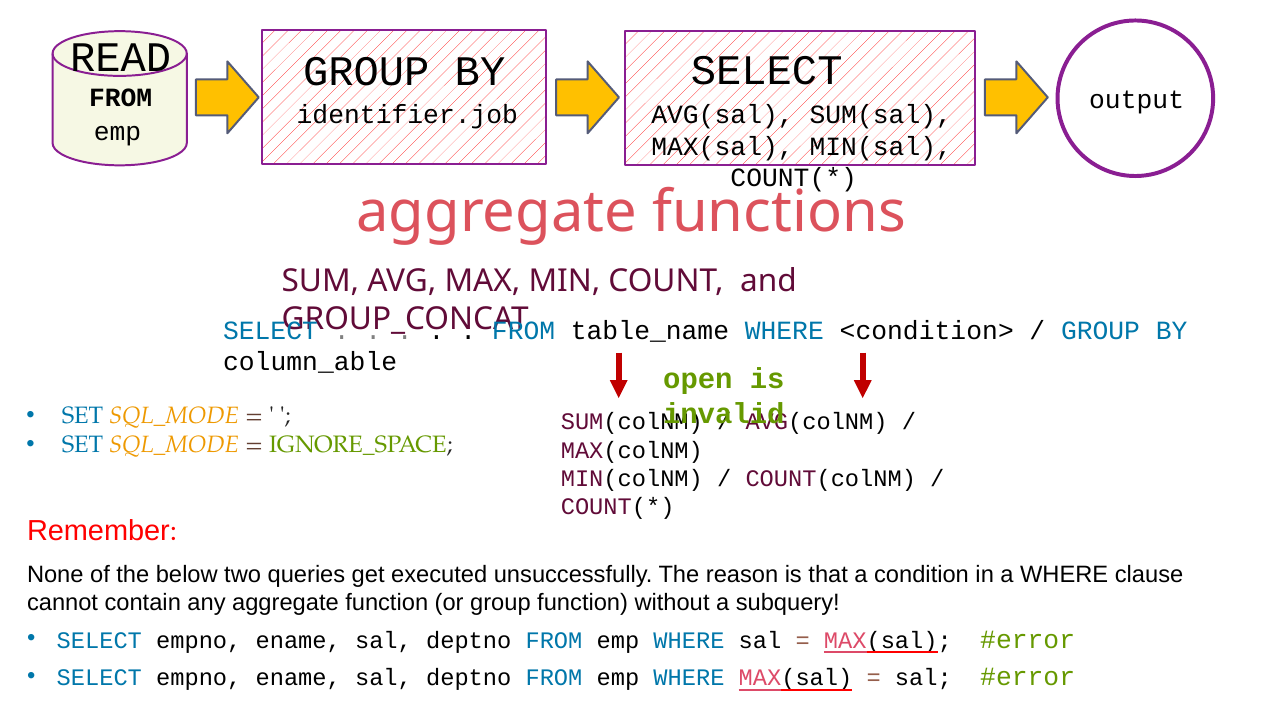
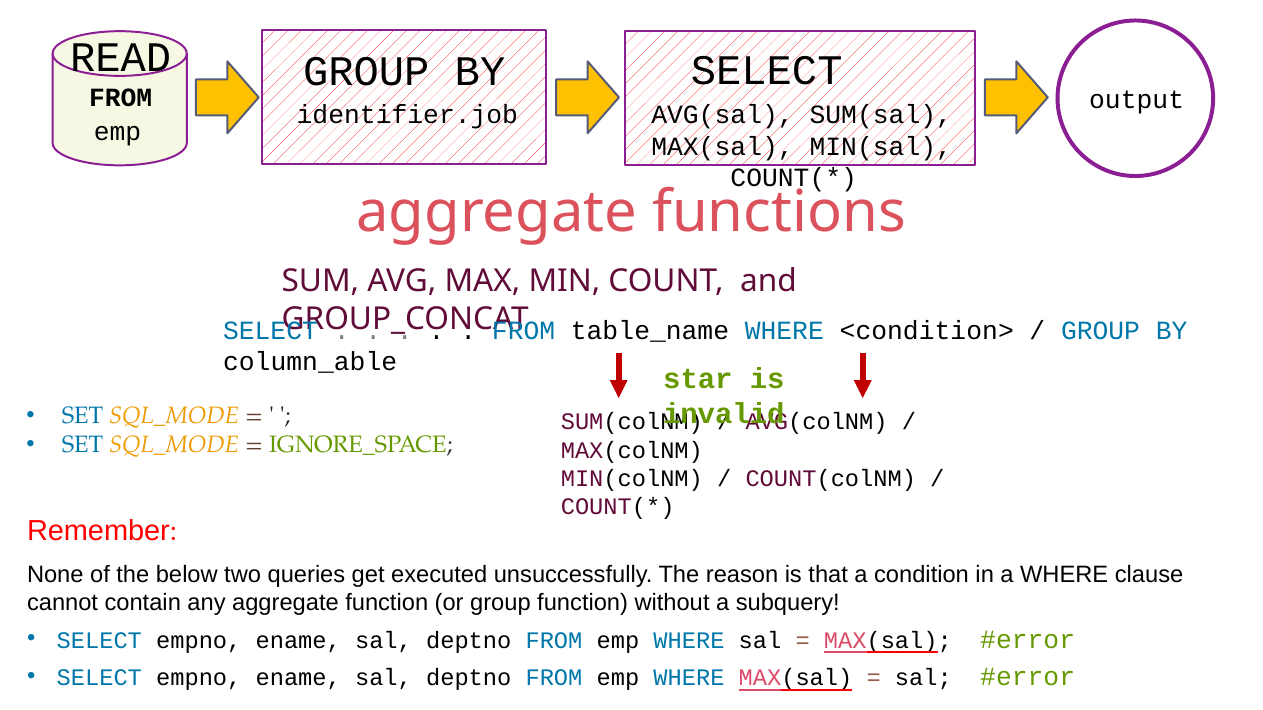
open: open -> star (698, 379)
